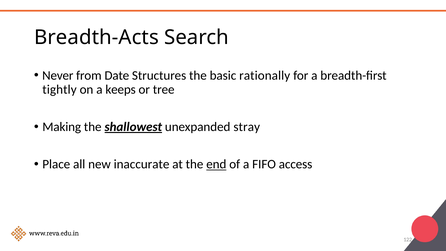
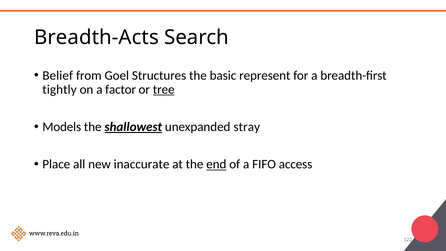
Never: Never -> Belief (58, 75)
Date: Date -> Goel (117, 75)
rationally: rationally -> represent (265, 75)
keeps: keeps -> factor (121, 89)
tree underline: none -> present (164, 89)
Making: Making -> Models (62, 127)
